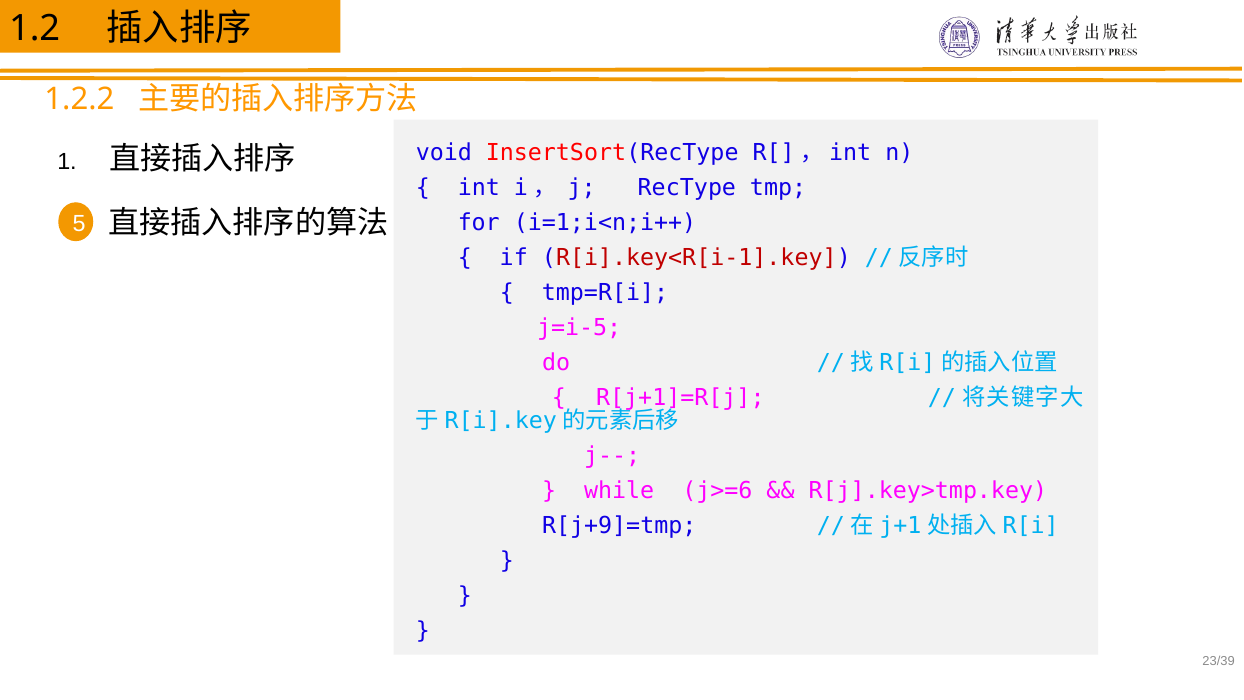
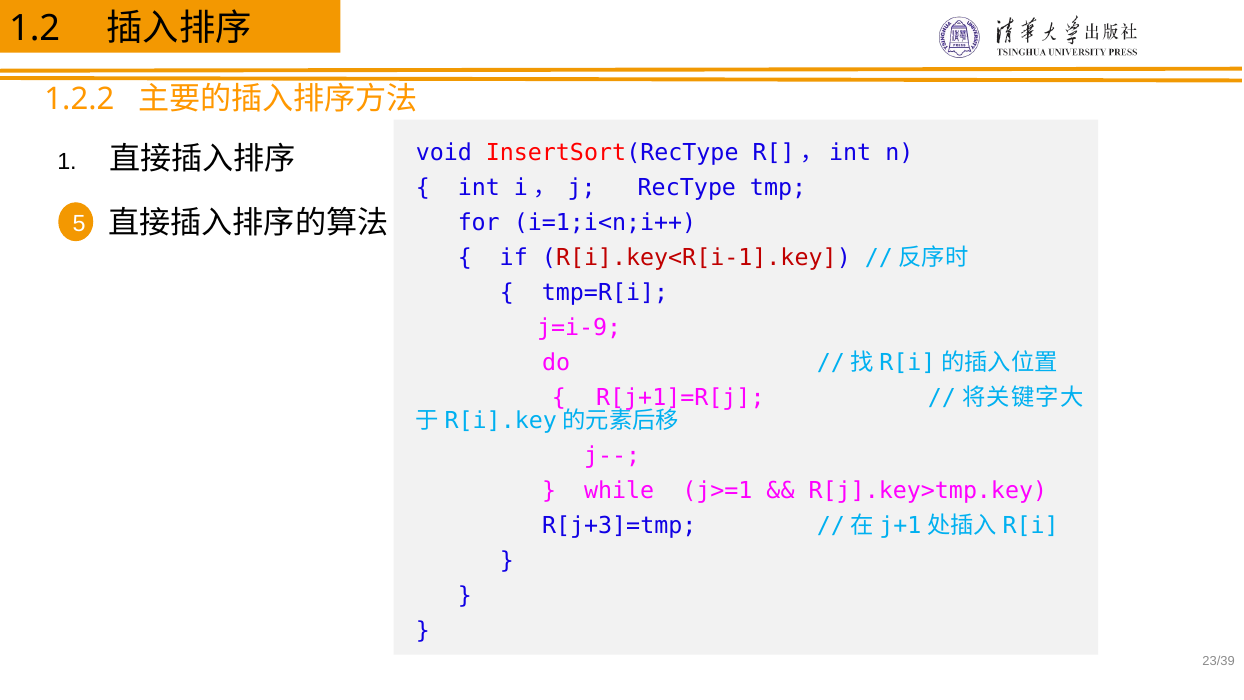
j=i-5: j=i-5 -> j=i-9 (579, 328)
j>=6: j>=6 -> j>=1 (717, 491)
R[j+9]=tmp: R[j+9]=tmp -> R[j+3]=tmp (619, 526)
